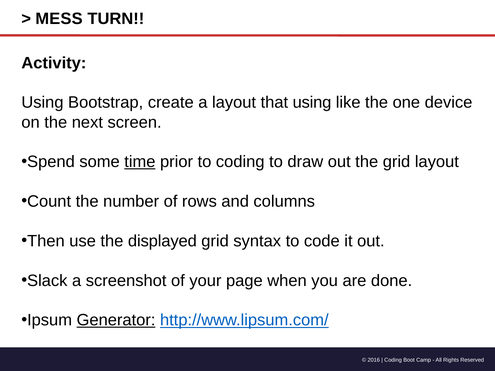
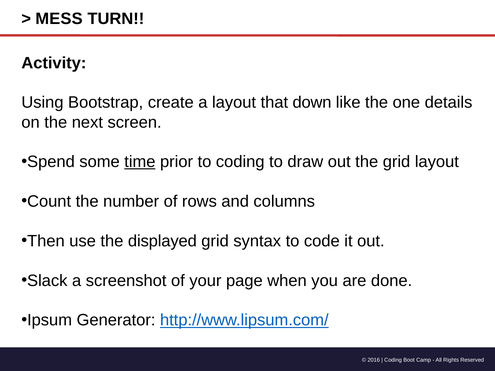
that using: using -> down (312, 103)
device: device -> details (449, 103)
Generator underline: present -> none (116, 320)
